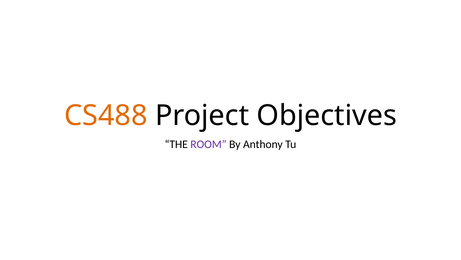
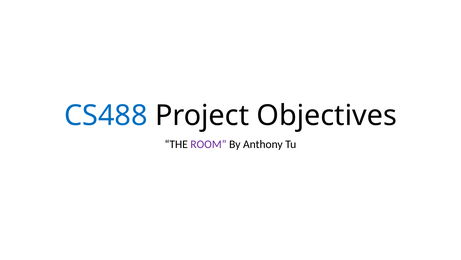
CS488 colour: orange -> blue (106, 115)
